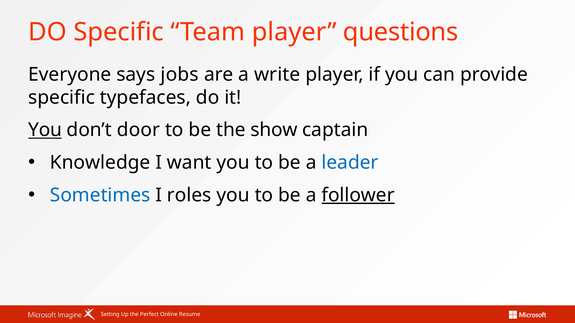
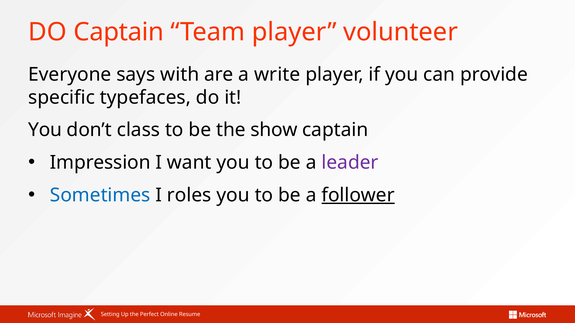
DO Specific: Specific -> Captain (119, 32)
questions: questions -> volunteer (401, 32)
jobs: jobs -> with (180, 75)
You underline: present -> none (45, 130)
door: door -> class (138, 130)
Knowledge: Knowledge -> Impression (100, 163)
leader colour: blue -> purple (350, 163)
